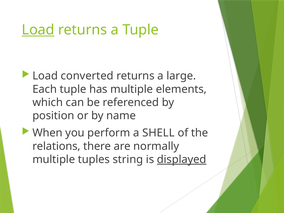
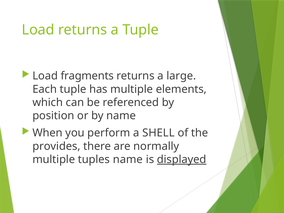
Load underline: present -> none (38, 30)
converted: converted -> fragments (87, 76)
relations: relations -> provides (56, 146)
tuples string: string -> name (128, 159)
